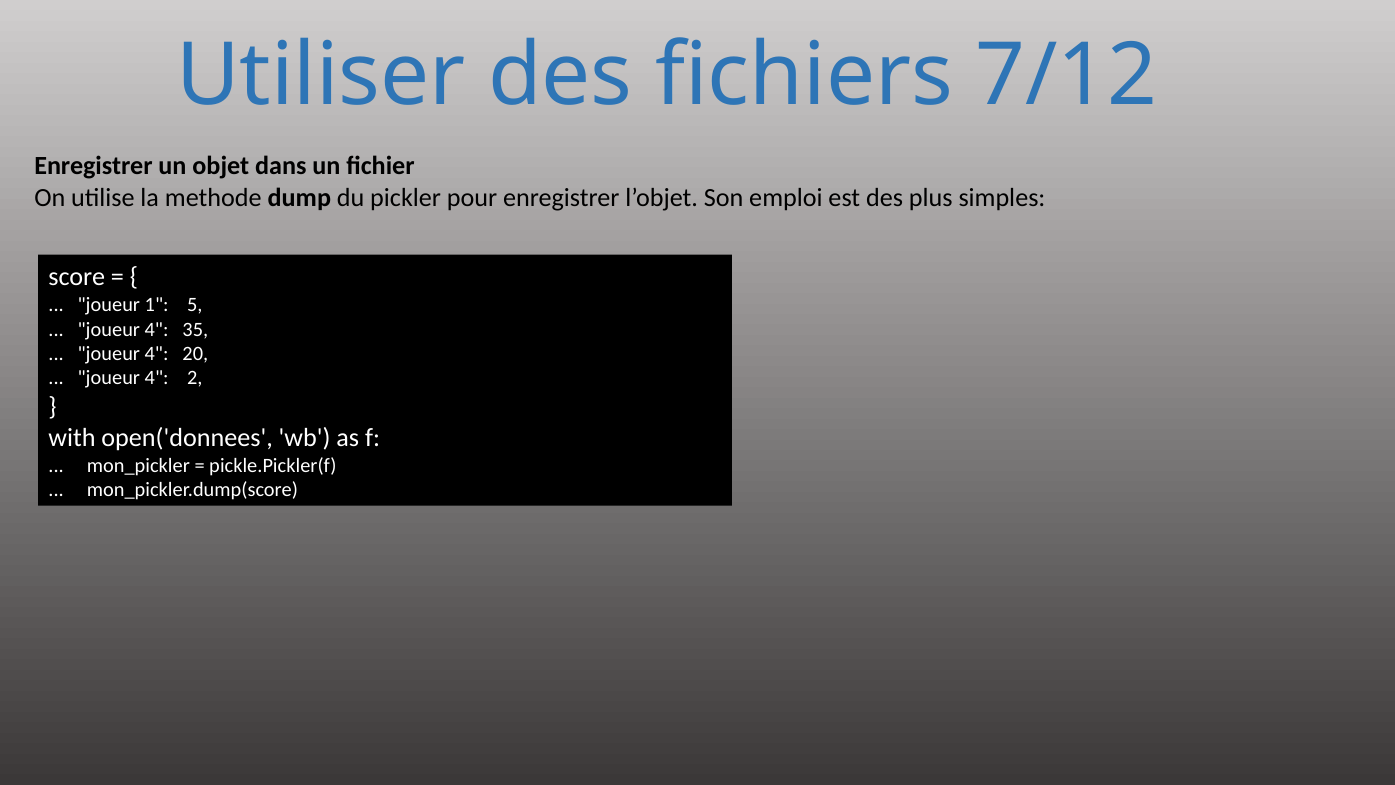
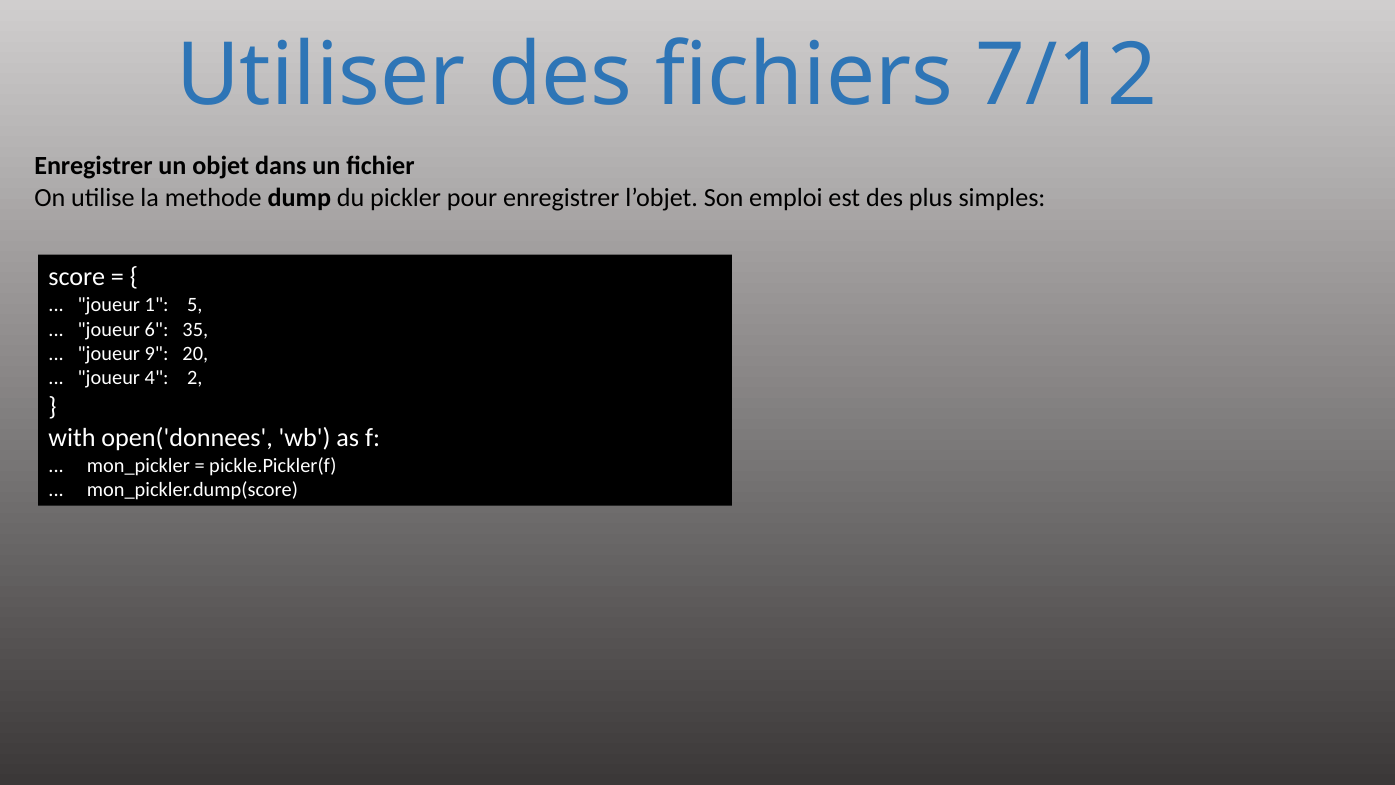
4: 4 -> 6 (157, 329)
4: 4 -> 9 (157, 354)
